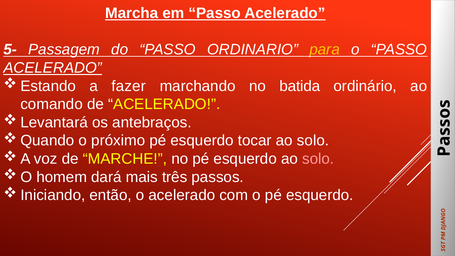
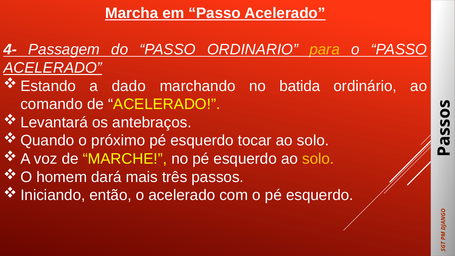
5-: 5- -> 4- (10, 50)
fazer: fazer -> dado (129, 86)
solo colour: pink -> yellow (318, 159)
